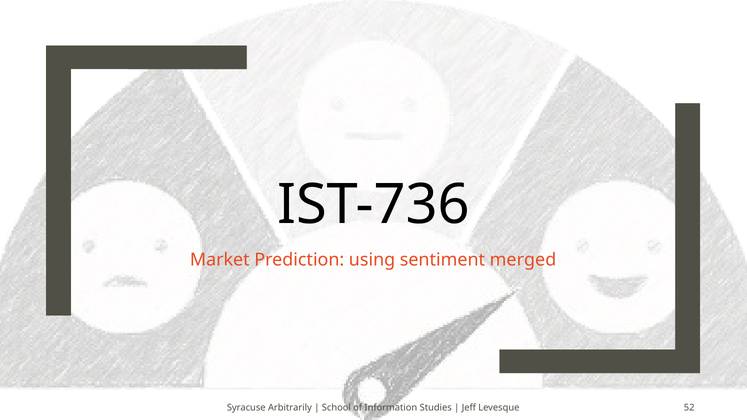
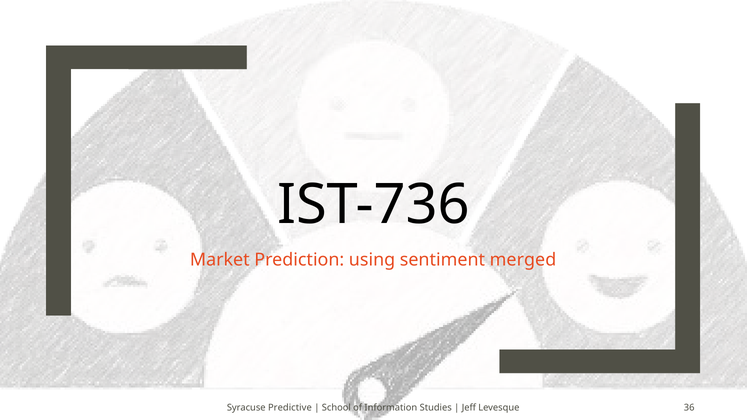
Arbitrarily: Arbitrarily -> Predictive (290, 408)
52: 52 -> 36 (689, 408)
